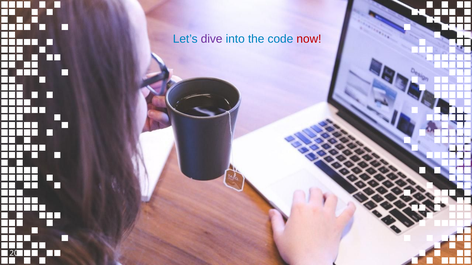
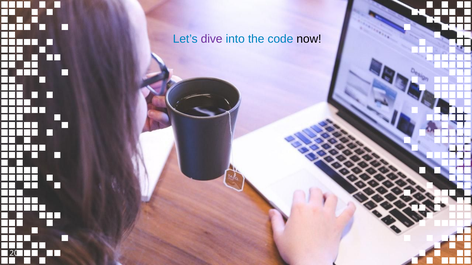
now colour: red -> black (309, 39)
